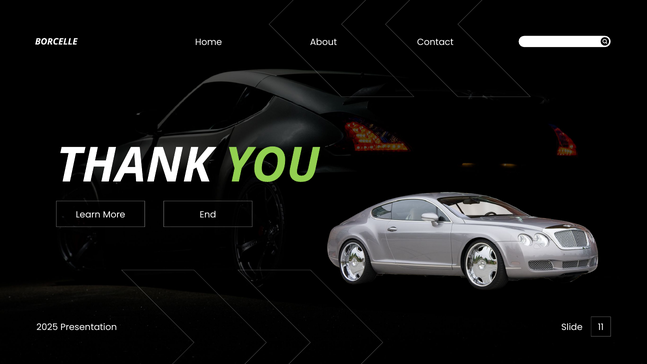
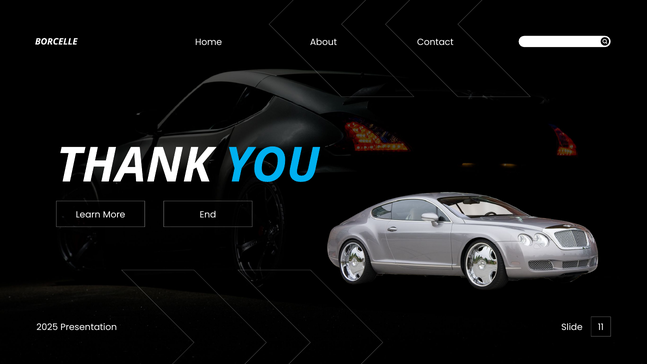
YOU colour: light green -> light blue (272, 165)
